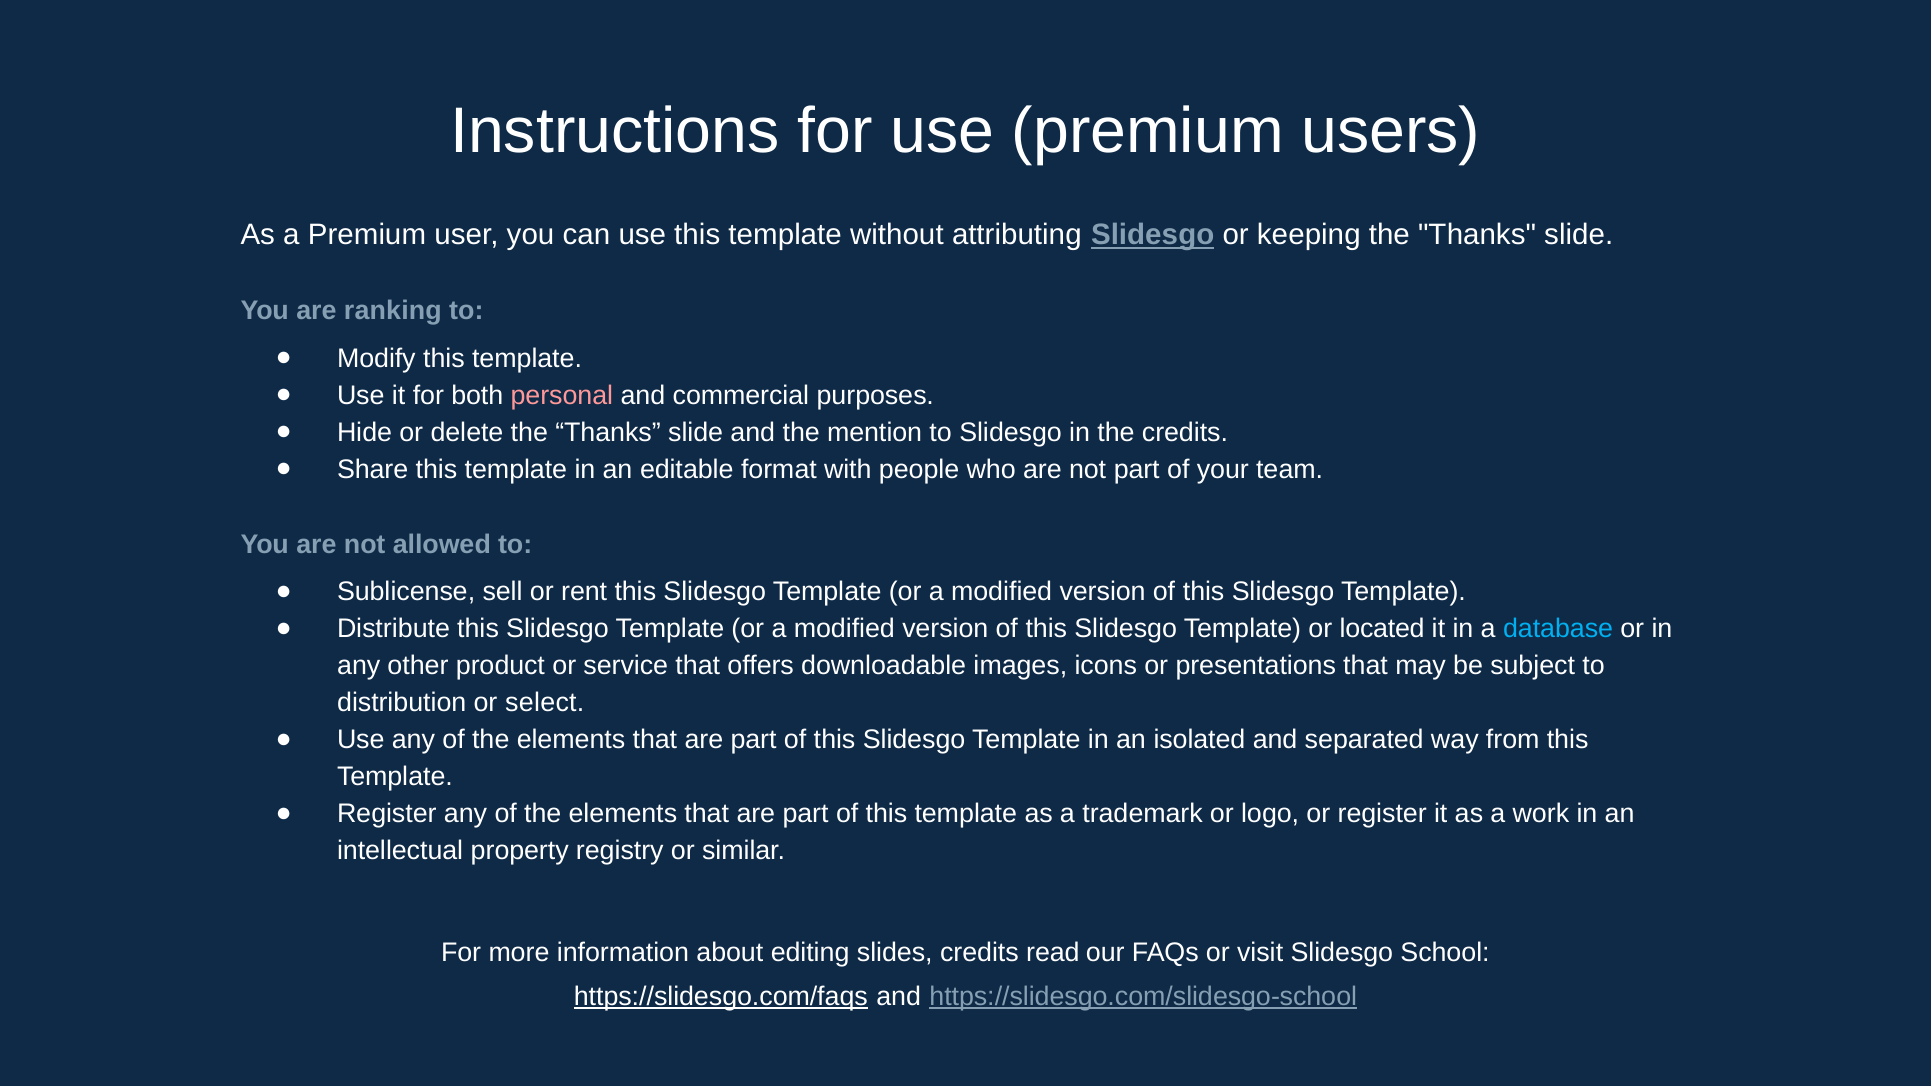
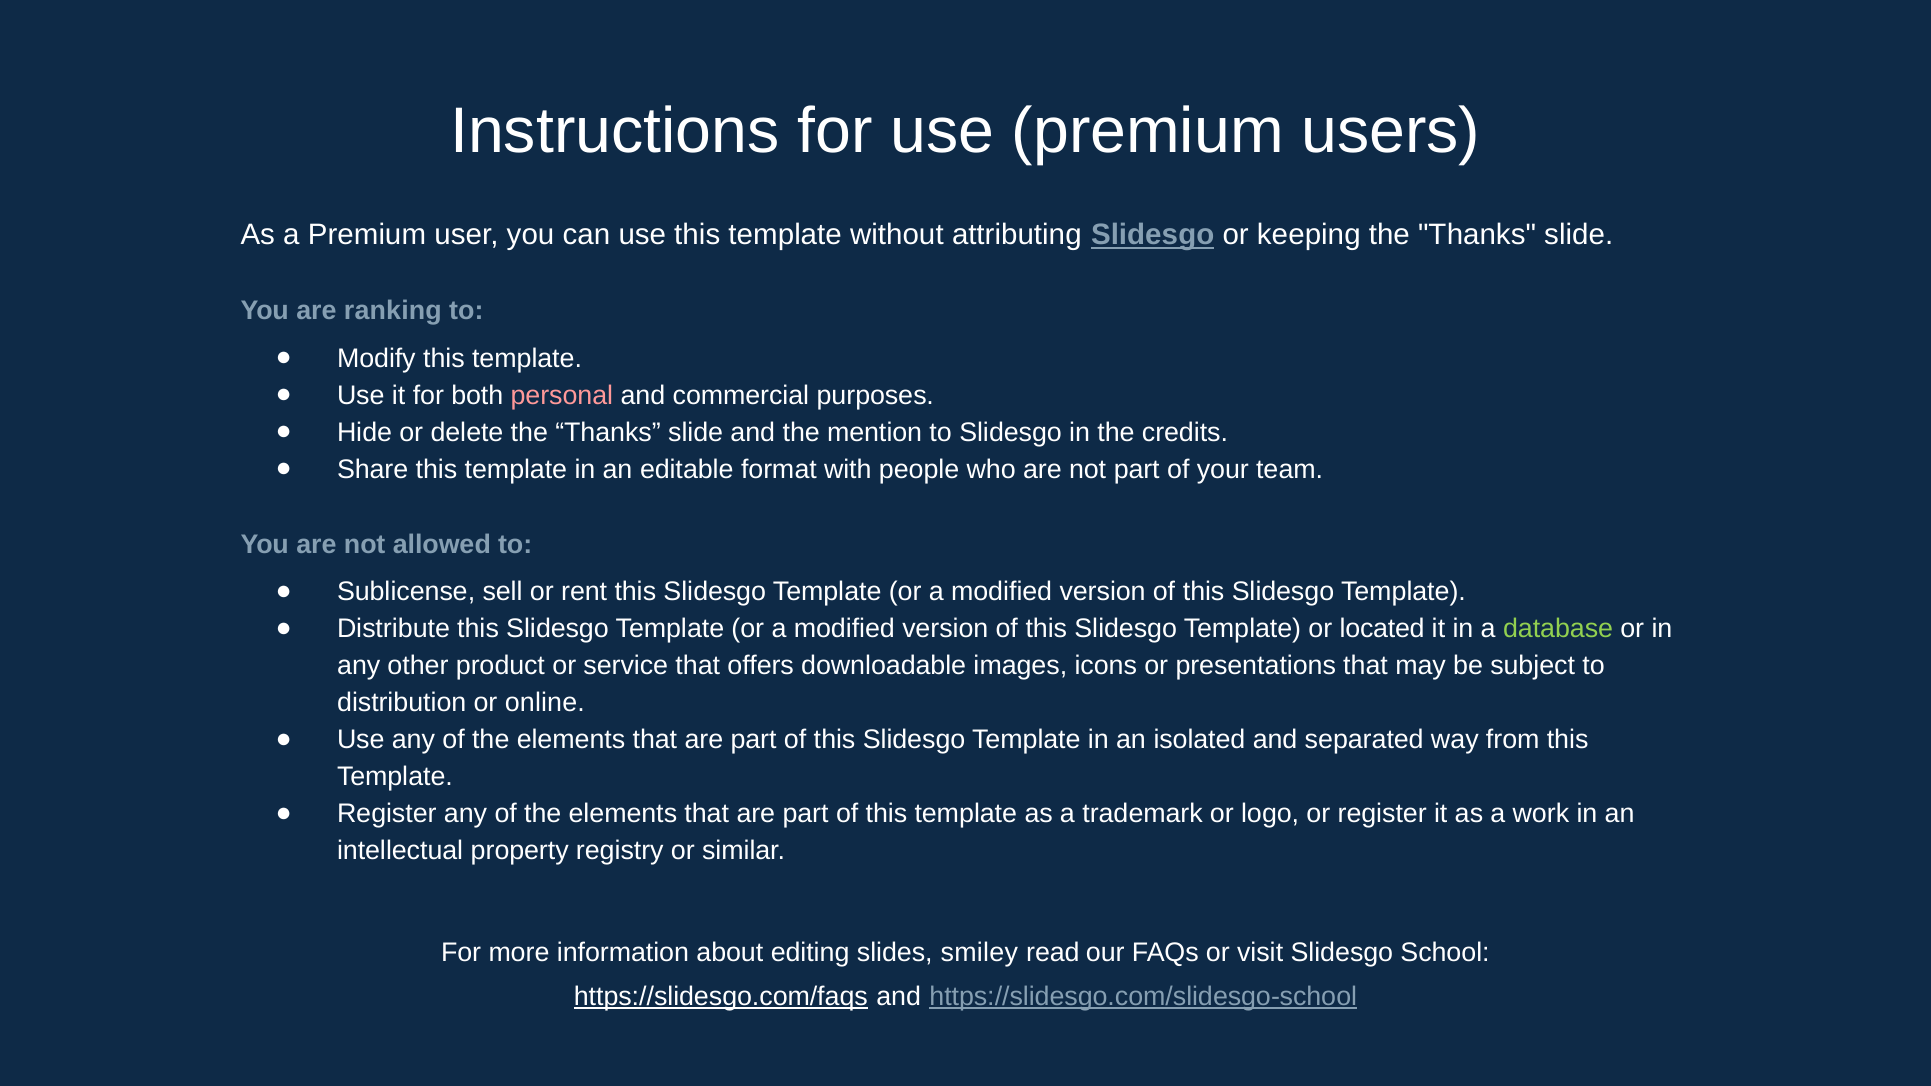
database colour: light blue -> light green (1558, 629)
select: select -> online (545, 703)
slides credits: credits -> smiley (979, 953)
